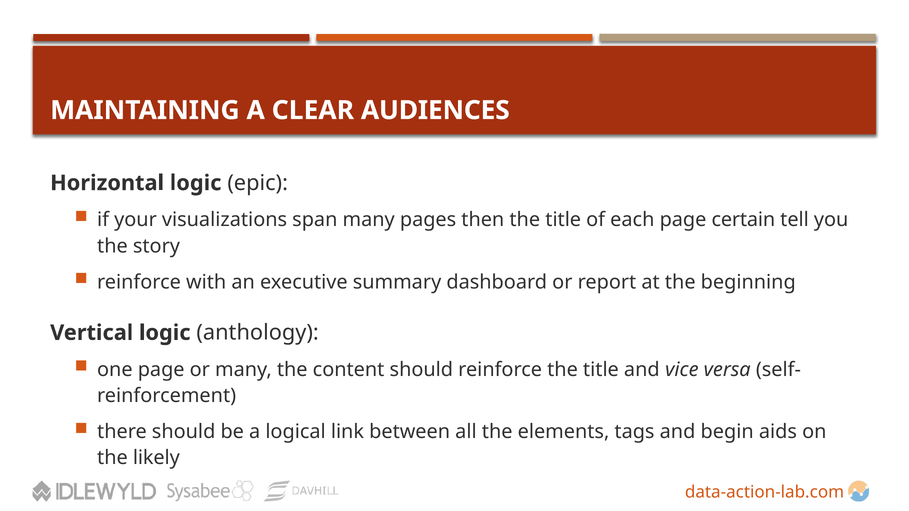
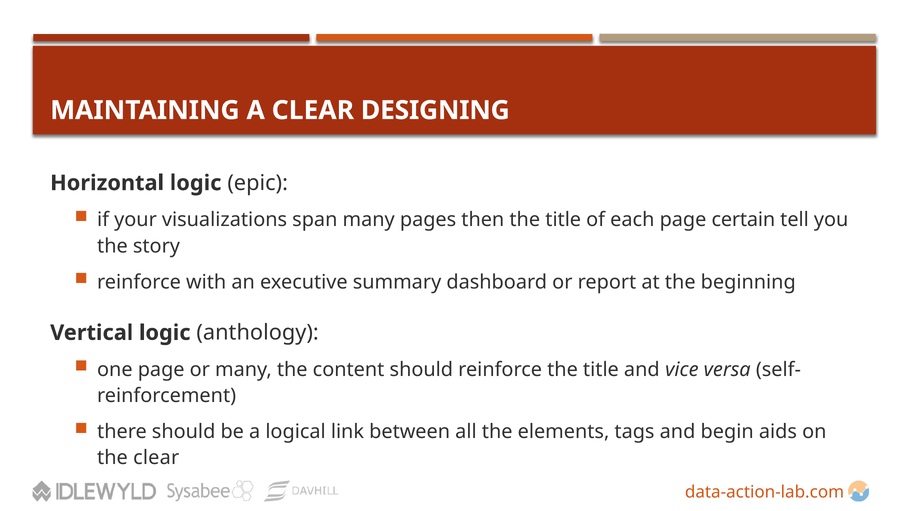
AUDIENCES: AUDIENCES -> DESIGNING (435, 110)
the likely: likely -> clear (156, 458)
